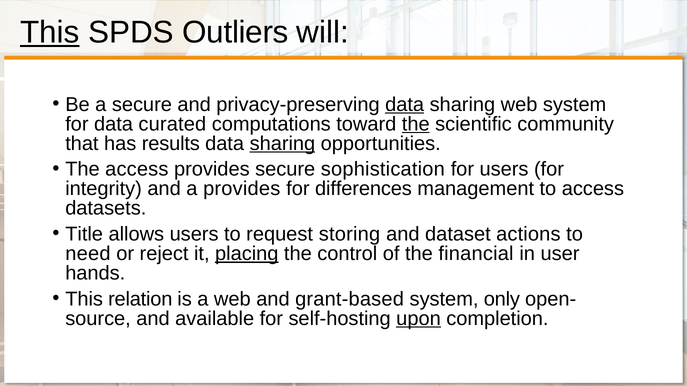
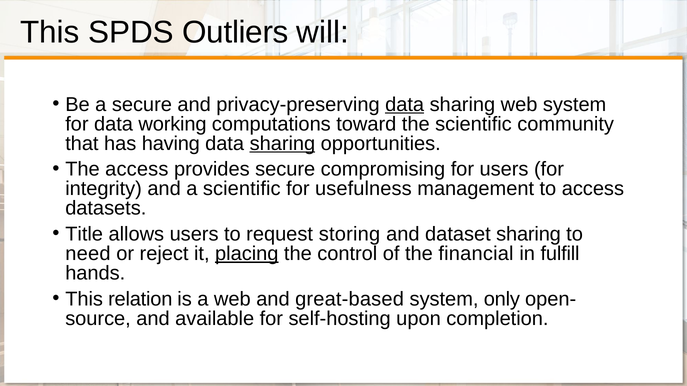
This underline: present -> none (50, 33)
curated: curated -> working (173, 124)
the underline: present -> none (416, 124)
results: results -> having (171, 144)
sophistication: sophistication -> compromising (383, 170)
a provides: provides -> scientific (242, 189)
differences: differences -> usefulness (363, 189)
dataset actions: actions -> sharing (529, 234)
user: user -> fulfill (560, 254)
grant-based: grant-based -> great-based (350, 299)
upon underline: present -> none (419, 319)
